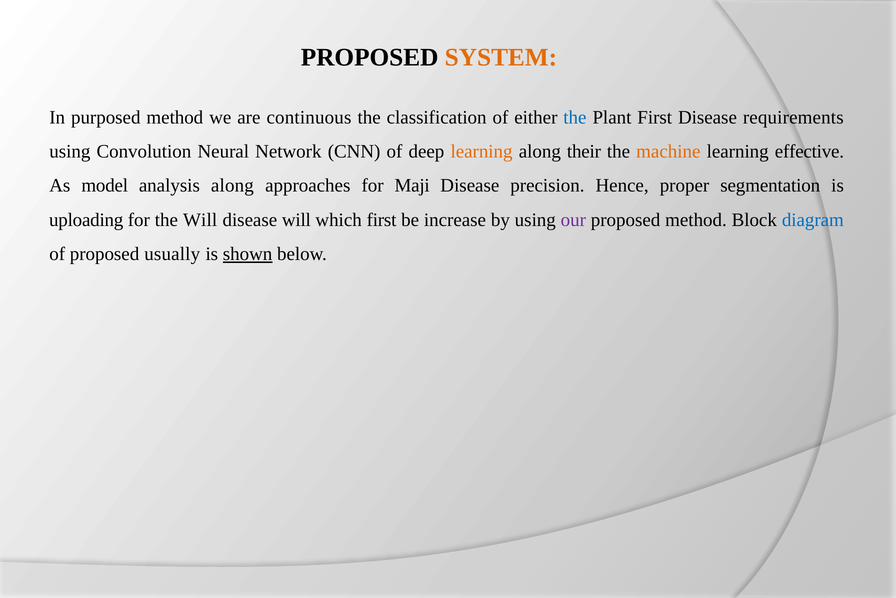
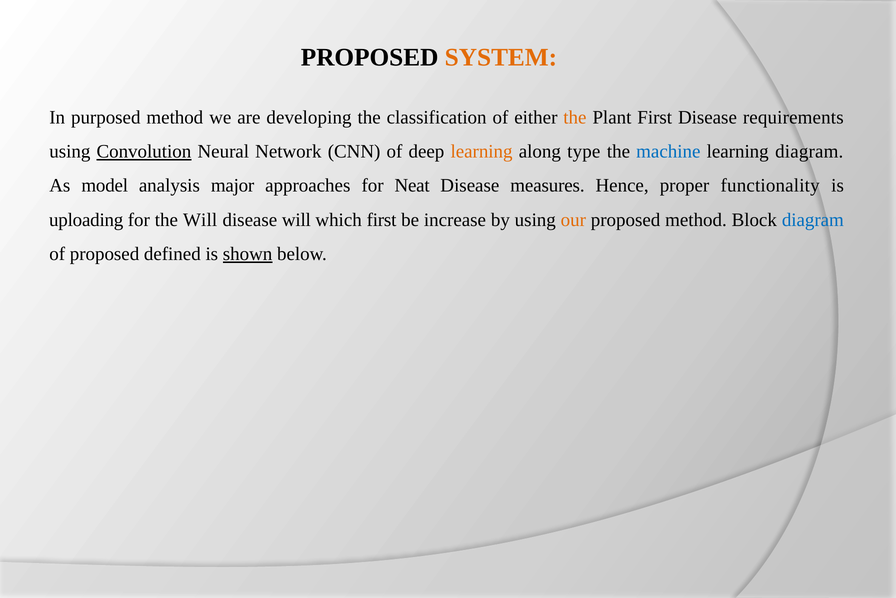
continuous: continuous -> developing (309, 117)
the colour: blue -> orange (575, 117)
Convolution underline: none -> present (144, 151)
their: their -> type (584, 151)
machine colour: orange -> blue (668, 151)
learning effective: effective -> diagram (809, 151)
analysis along: along -> major (233, 186)
Maji: Maji -> Neat (412, 186)
precision: precision -> measures (547, 186)
segmentation: segmentation -> functionality (770, 186)
our colour: purple -> orange (573, 220)
usually: usually -> defined (172, 254)
